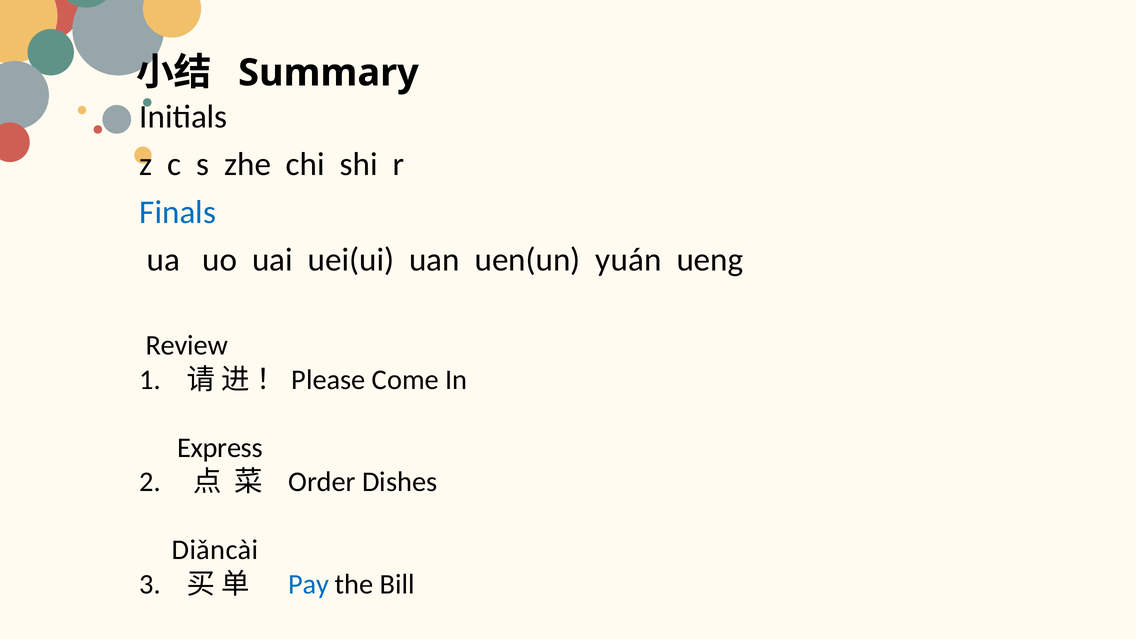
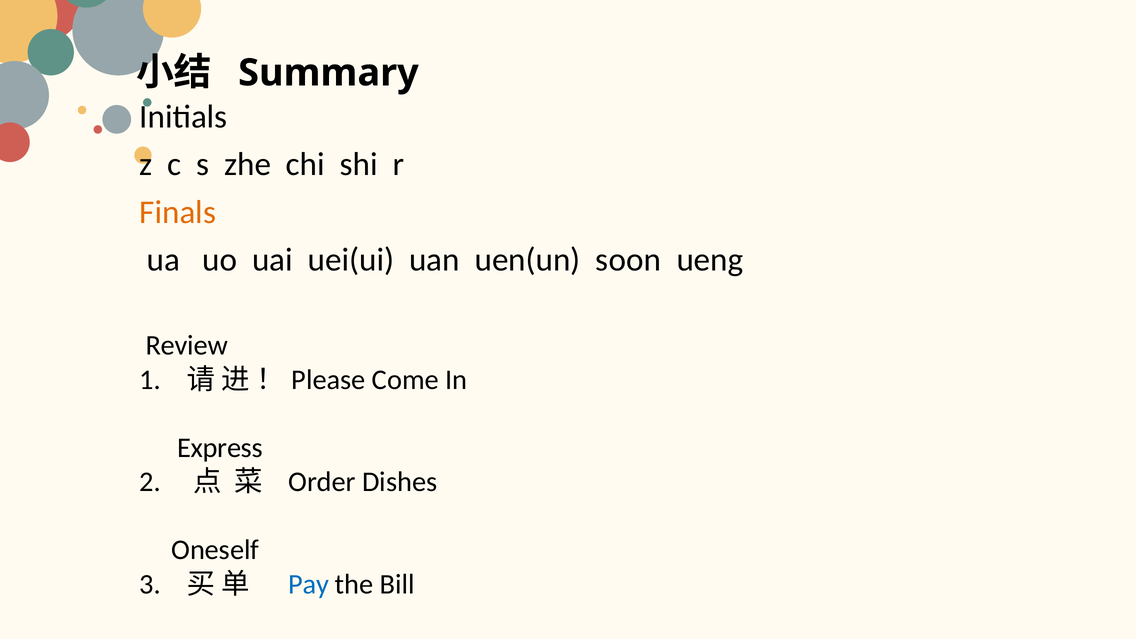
Finals colour: blue -> orange (178, 212)
yuán: yuán -> soon (628, 260)
Diǎncài: Diǎncài -> Oneself (215, 550)
